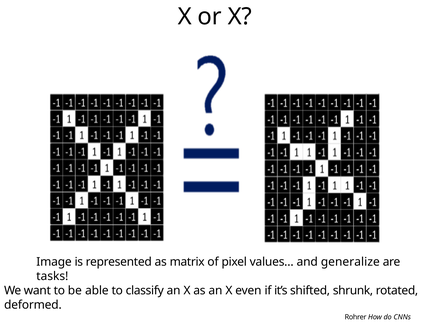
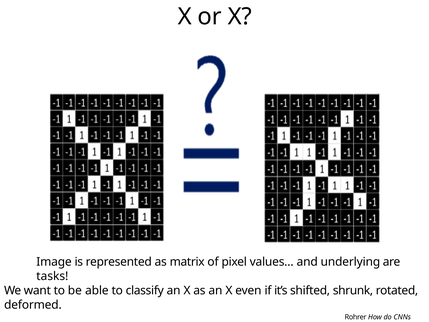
generalize: generalize -> underlying (350, 262)
